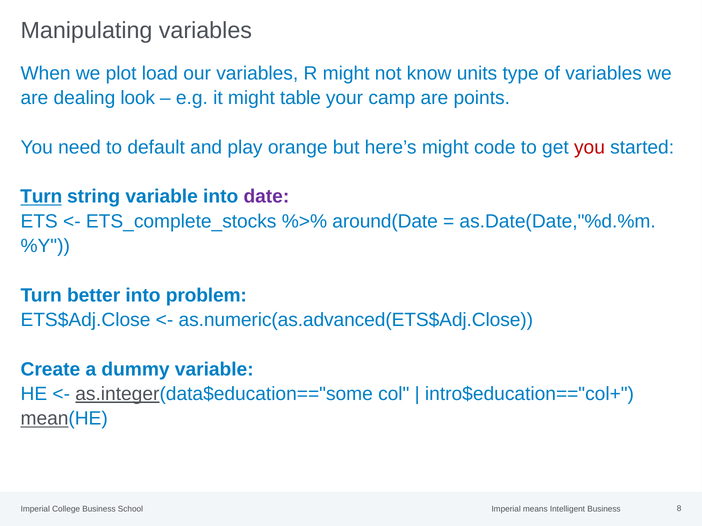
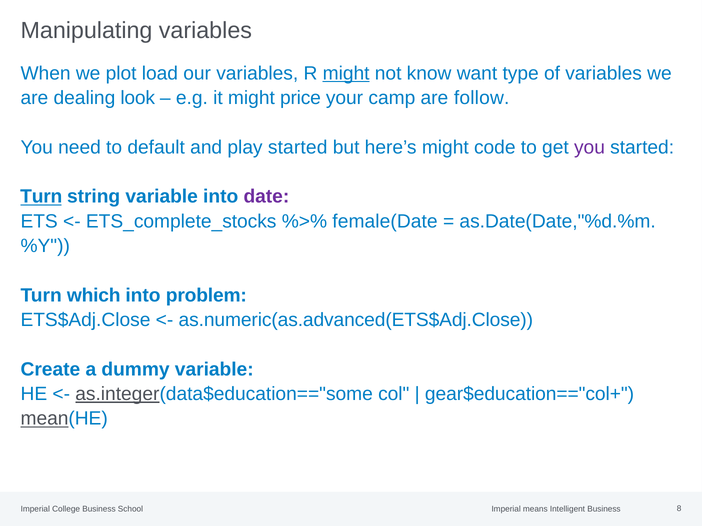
might underline: none -> present (346, 73)
units: units -> want (477, 73)
table: table -> price (300, 98)
points: points -> follow (482, 98)
play orange: orange -> started (298, 147)
you colour: red -> purple (589, 147)
around(Date: around(Date -> female(Date (385, 221)
better: better -> which (94, 295)
intro$education=="col+: intro$education=="col+ -> gear$education=="col+ (530, 394)
